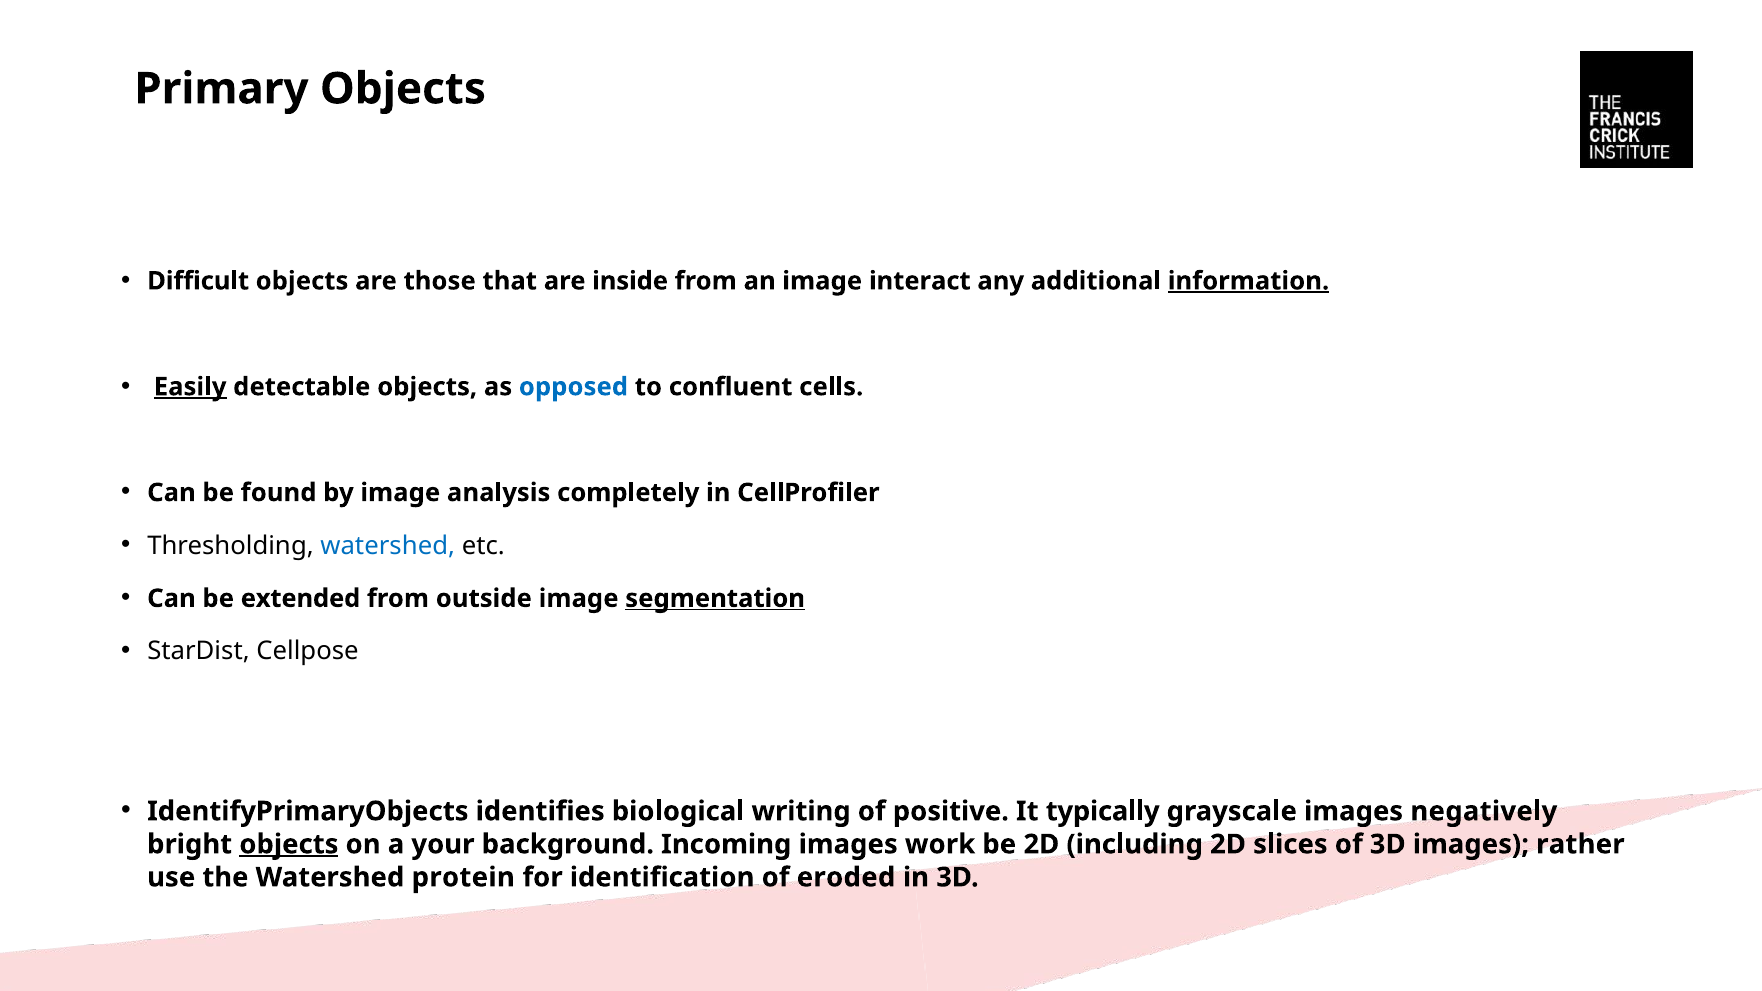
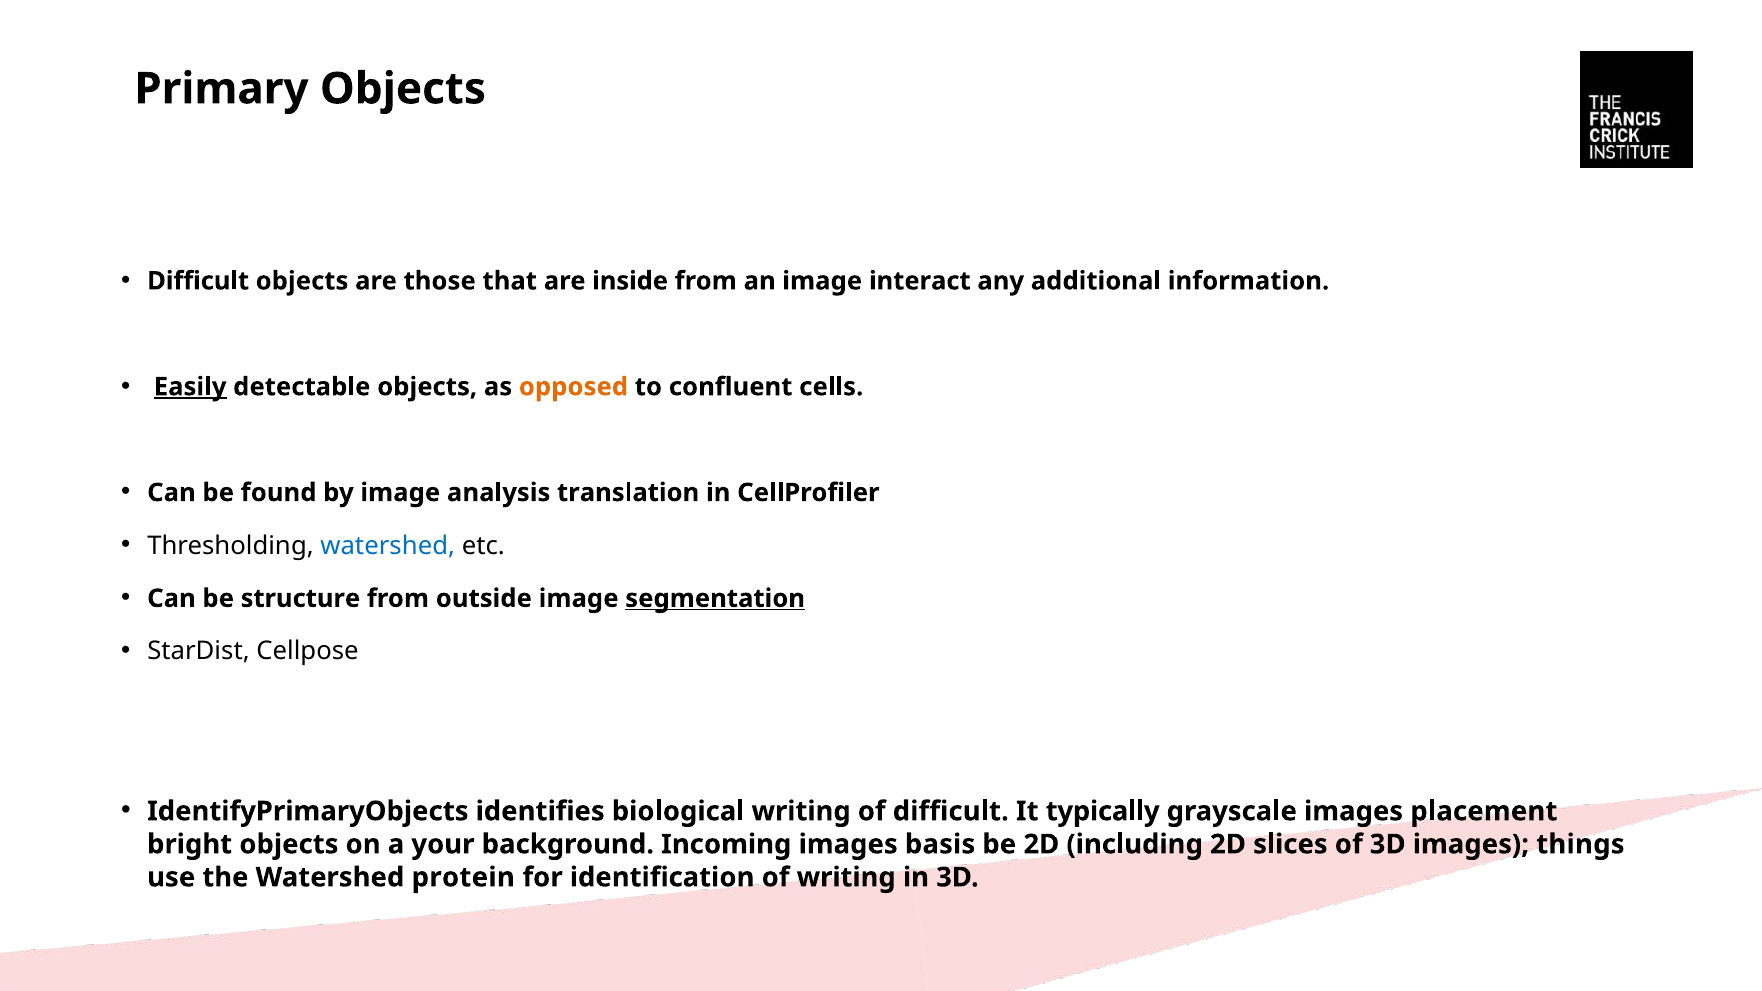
information underline: present -> none (1248, 281)
opposed colour: blue -> orange (573, 387)
completely: completely -> translation (628, 493)
extended: extended -> structure (300, 599)
of positive: positive -> difficult (951, 811)
negatively: negatively -> placement (1484, 811)
objects underline: present -> none (289, 844)
work: work -> basis (940, 844)
rather: rather -> things (1580, 844)
of eroded: eroded -> writing (846, 877)
